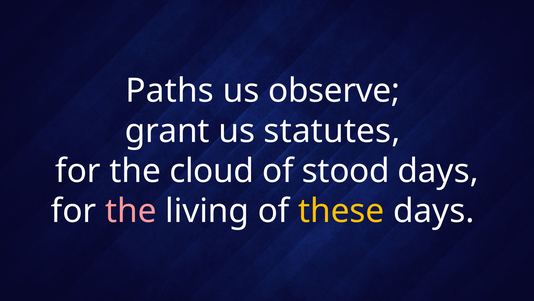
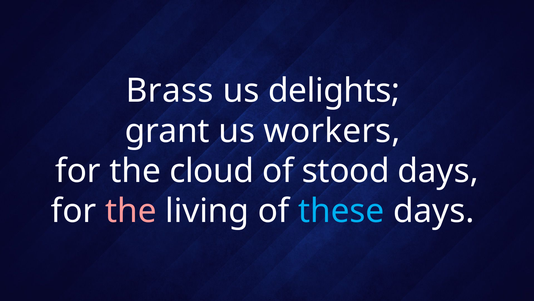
Paths: Paths -> Brass (170, 91)
observe: observe -> delights (334, 91)
statutes: statutes -> workers (332, 131)
these colour: yellow -> light blue (341, 211)
